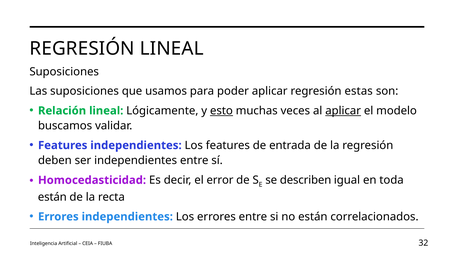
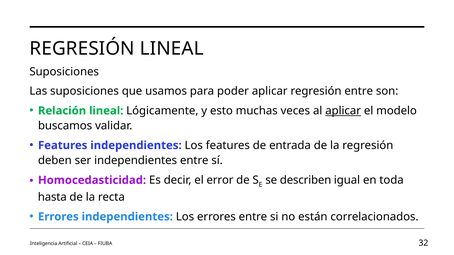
regresión estas: estas -> entre (359, 91)
esto underline: present -> none (221, 111)
están: están -> hasta (52, 197)
